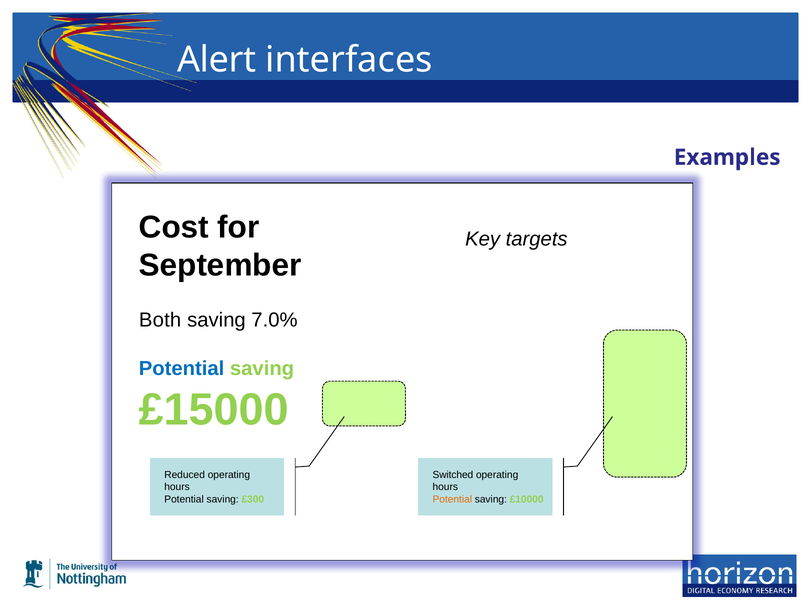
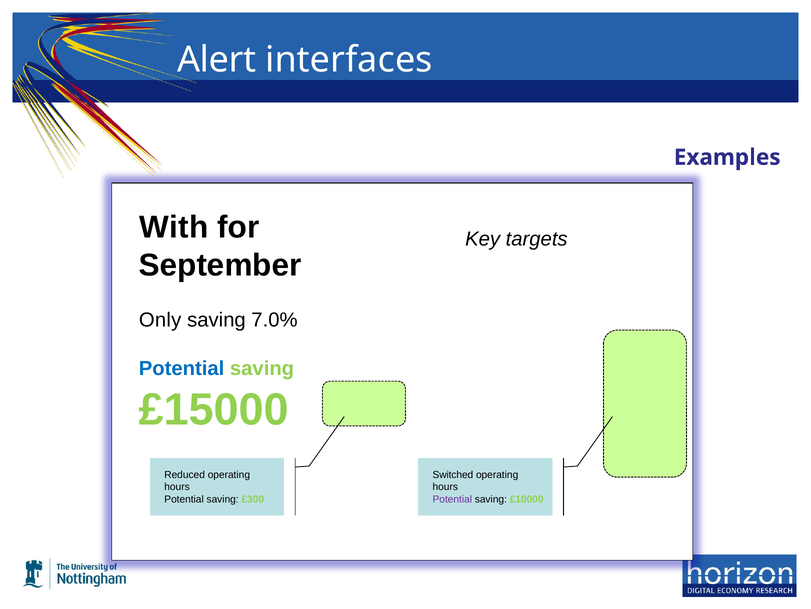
Cost: Cost -> With (174, 227)
Both: Both -> Only (160, 320)
Potential colour: orange -> purple (452, 499)
